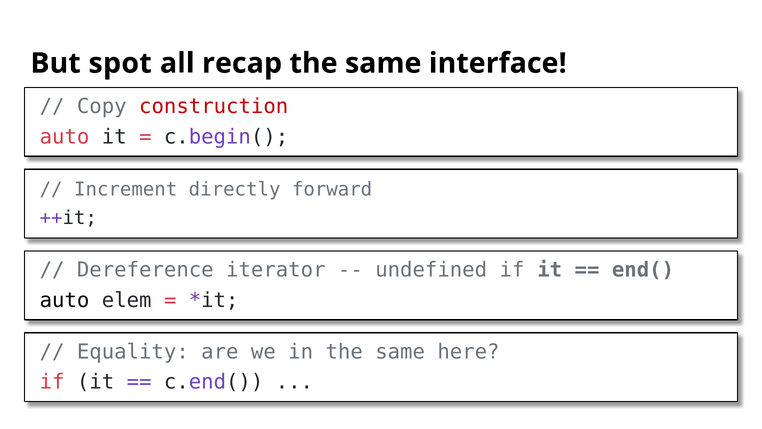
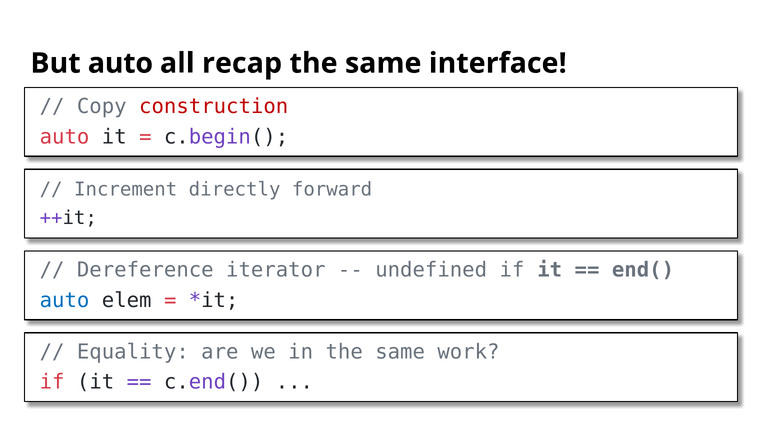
But spot: spot -> auto (120, 63)
auto colour: black -> blue (65, 300)
here: here -> work (468, 352)
